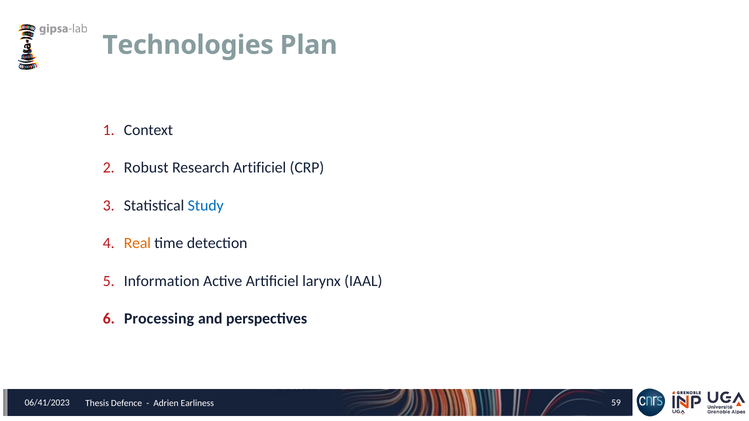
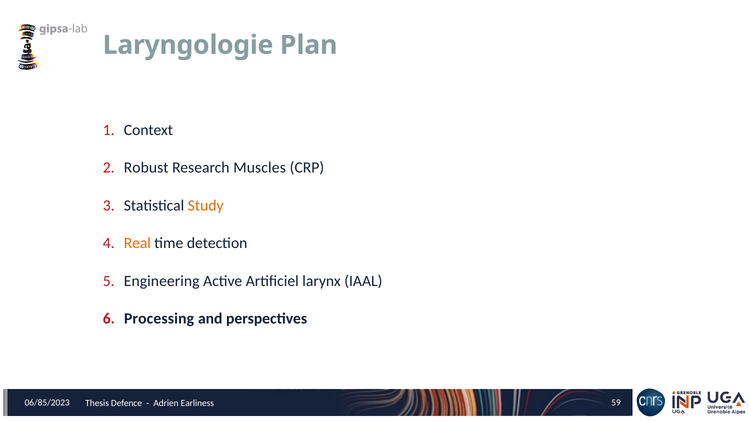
Technologies: Technologies -> Laryngologie (188, 45)
Research Artificiel: Artificiel -> Muscles (260, 168)
Study colour: blue -> orange (206, 206)
Information: Information -> Engineering (162, 281)
06/41/2023: 06/41/2023 -> 06/85/2023 (47, 403)
